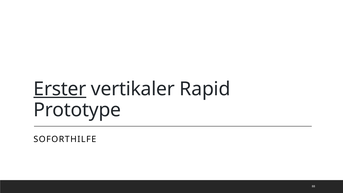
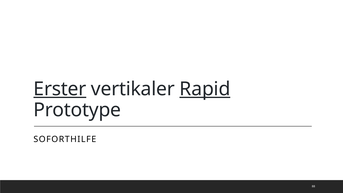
Rapid underline: none -> present (205, 89)
